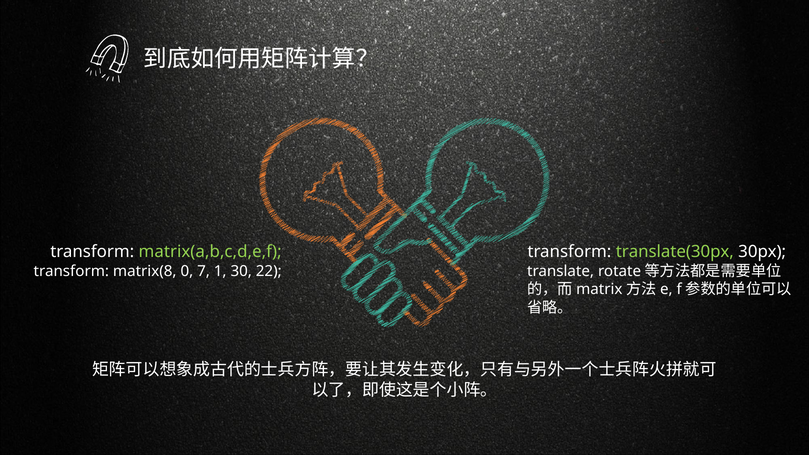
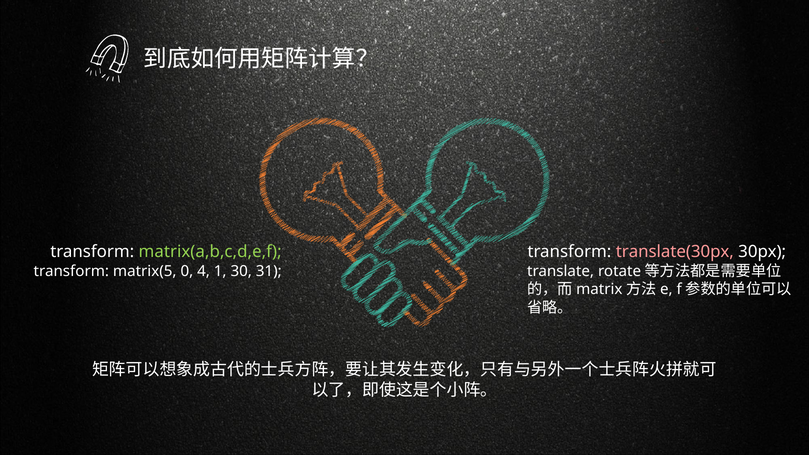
translate(30px colour: light green -> pink (675, 252)
matrix(8: matrix(8 -> matrix(5 (145, 271)
7: 7 -> 4 (204, 271)
22: 22 -> 31 (269, 271)
